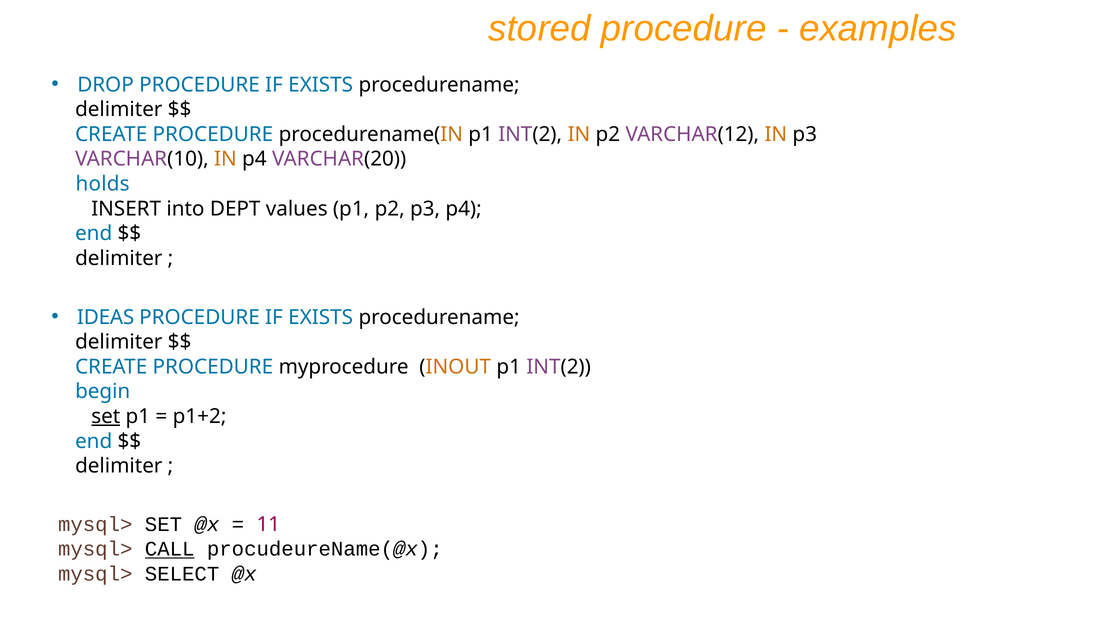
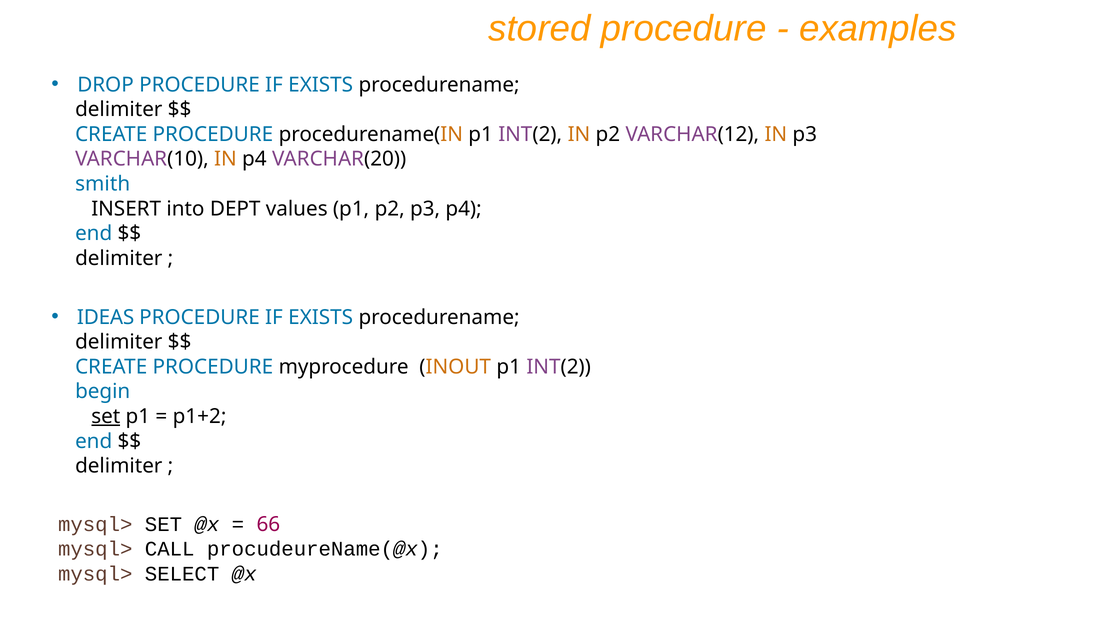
holds: holds -> smith (103, 184)
11: 11 -> 66 (268, 525)
CALL underline: present -> none (170, 550)
